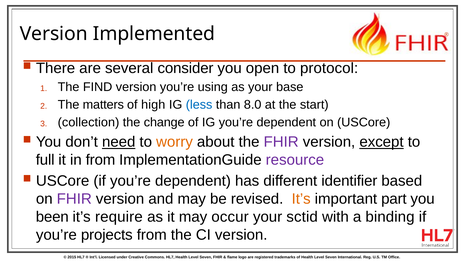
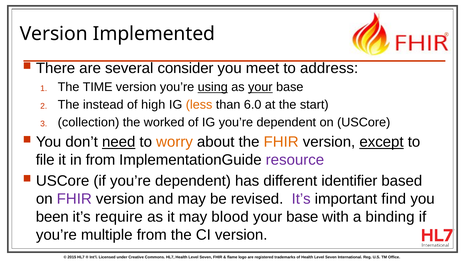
open: open -> meet (263, 68)
protocol: protocol -> address (329, 68)
FIND: FIND -> TIME (98, 87)
using underline: none -> present (213, 87)
your underline: none -> present (260, 87)
matters: matters -> instead (103, 105)
less colour: blue -> orange (199, 105)
8.0: 8.0 -> 6.0 (253, 105)
change: change -> worked (164, 123)
FHIR colour: purple -> orange (281, 142)
full: full -> file (45, 160)
It’s colour: orange -> purple (301, 199)
part: part -> find (394, 199)
occur: occur -> blood (230, 217)
sctid: sctid -> base (302, 217)
projects: projects -> multiple (107, 235)
